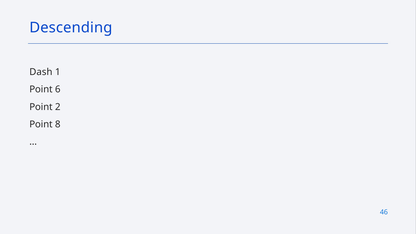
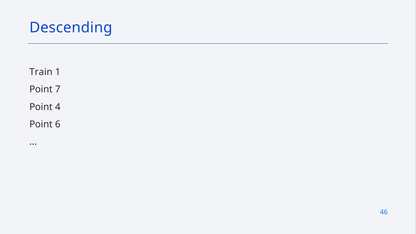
Dash: Dash -> Train (41, 72)
6: 6 -> 7 (58, 89)
2: 2 -> 4 (58, 107)
8: 8 -> 6 (58, 124)
